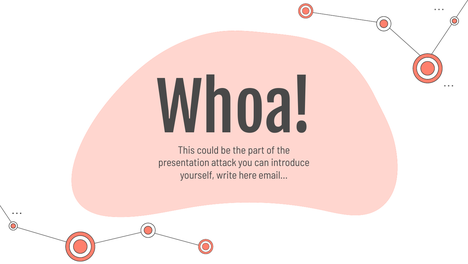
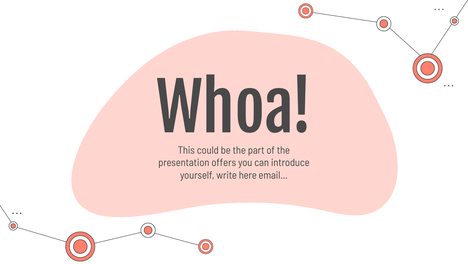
attack: attack -> offers (224, 162)
